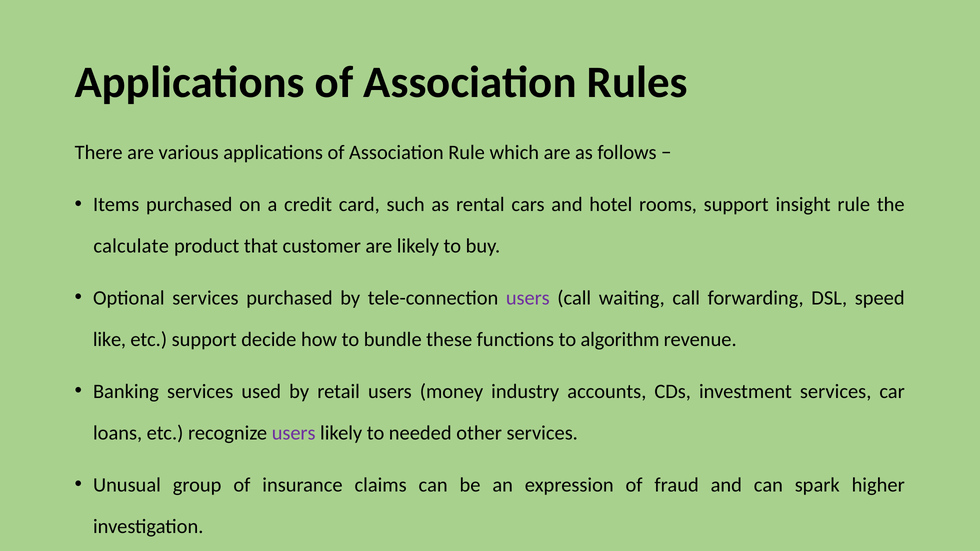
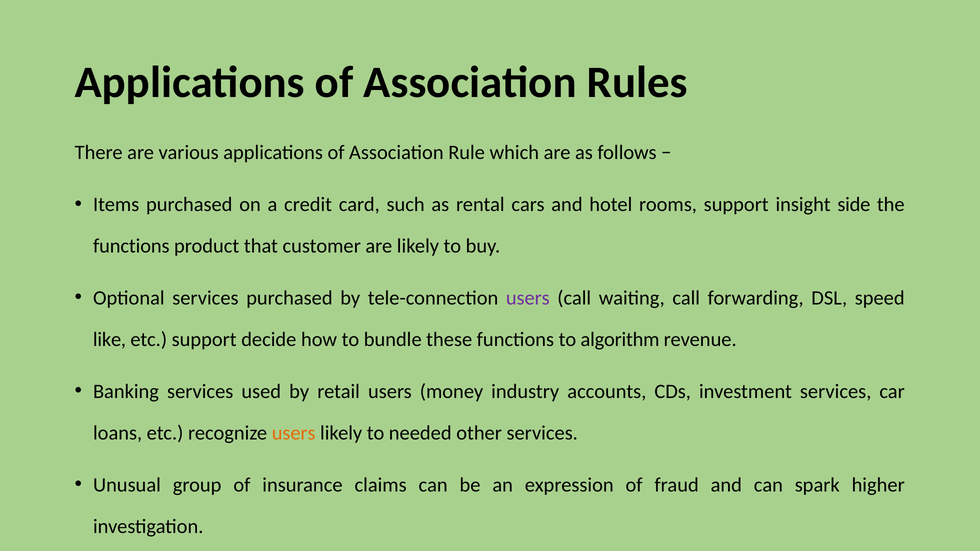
insight rule: rule -> side (854, 205)
calculate: calculate -> functions (131, 246)
users colour: purple -> orange (294, 433)
